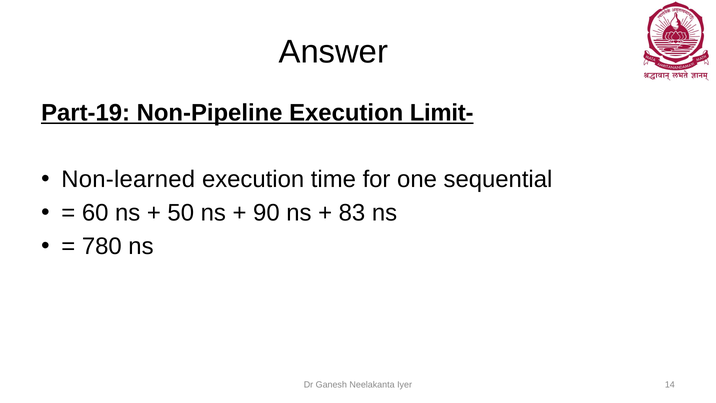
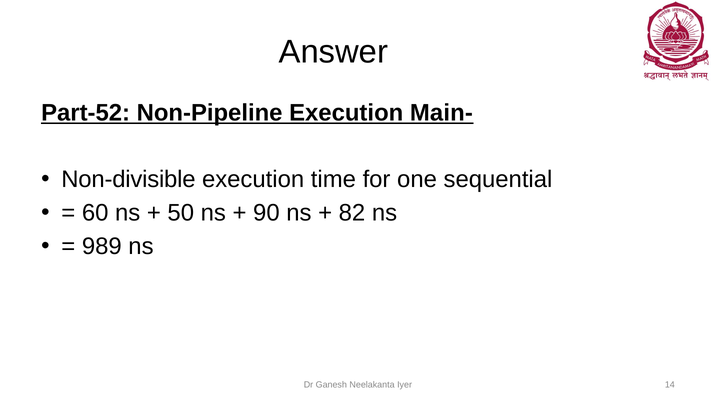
Part-19: Part-19 -> Part-52 (86, 113)
Limit-: Limit- -> Main- (441, 113)
Non-learned: Non-learned -> Non-divisible (128, 180)
83: 83 -> 82 (352, 213)
780: 780 -> 989 (102, 246)
